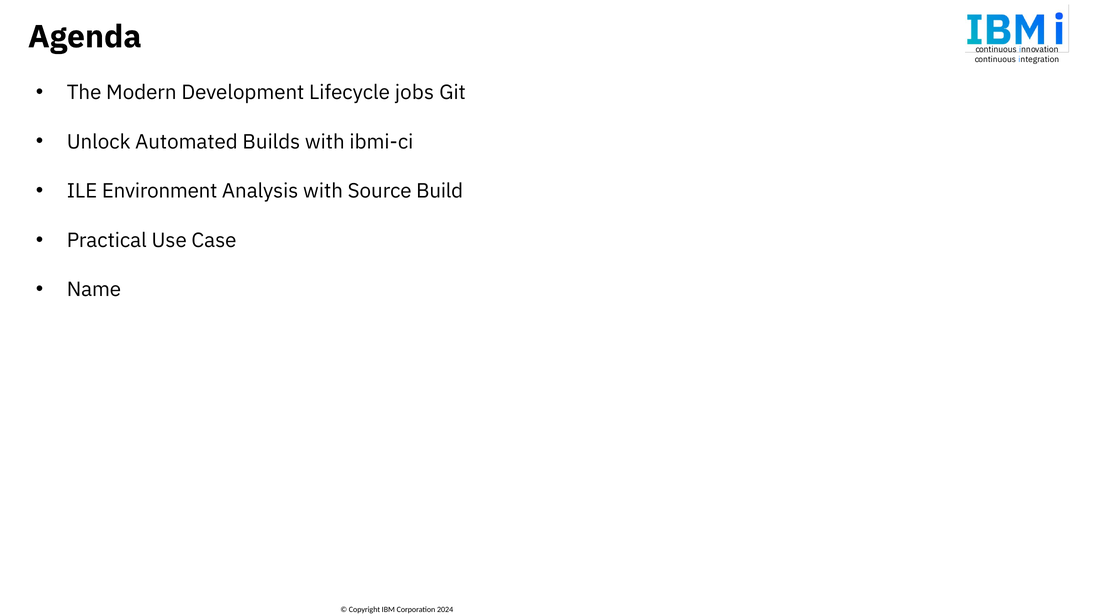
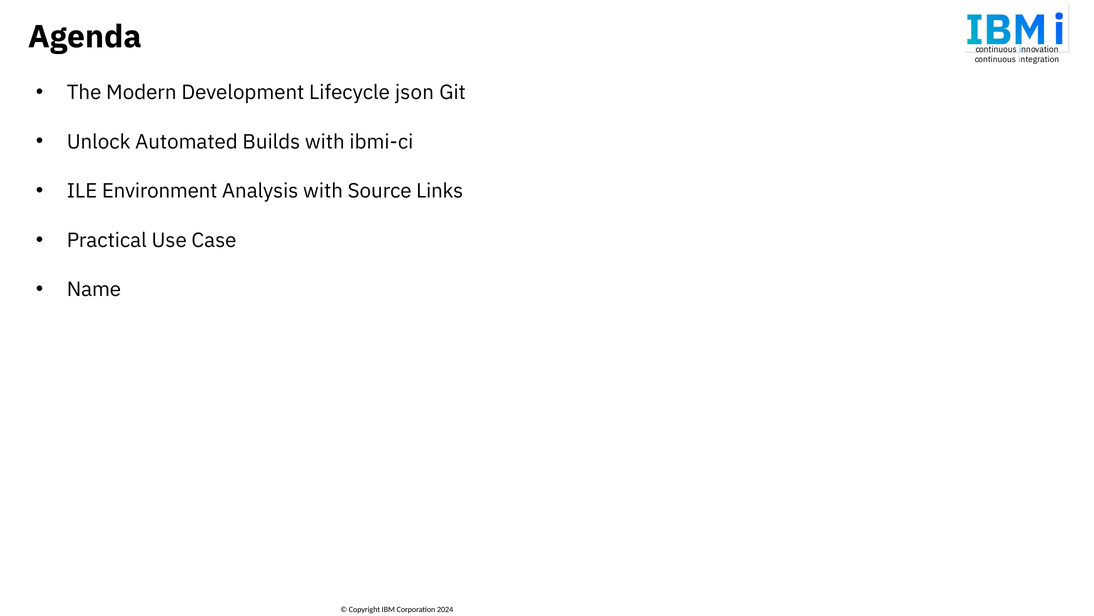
jobs: jobs -> json (414, 92)
Build: Build -> Links (440, 191)
